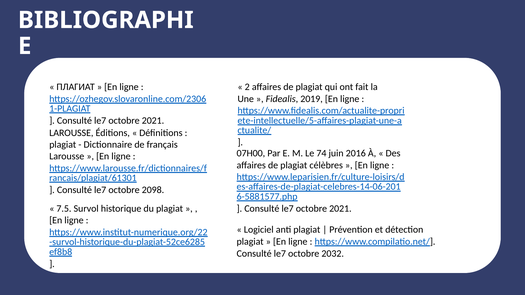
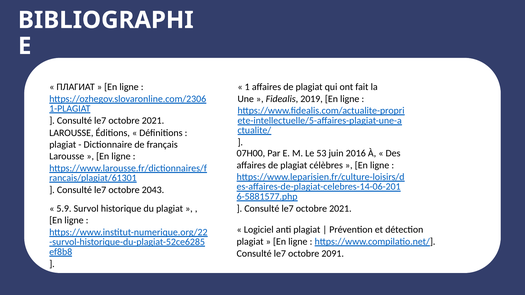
2: 2 -> 1 (247, 87)
74: 74 -> 53 (321, 153)
2098: 2098 -> 2043 (153, 190)
7.5: 7.5 -> 5.9 (64, 209)
2032: 2032 -> 2091 (333, 254)
